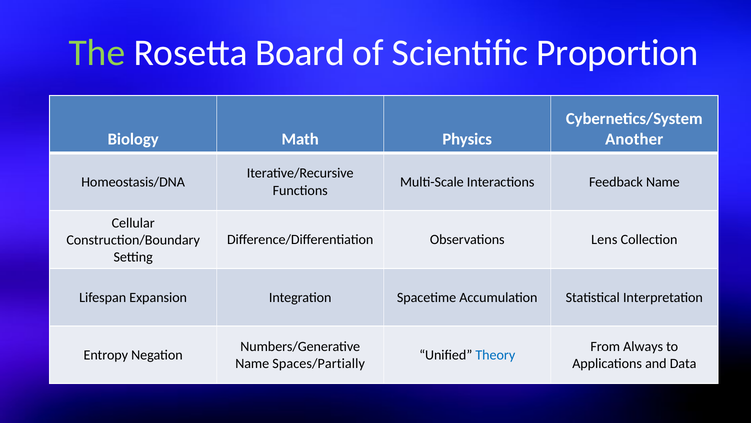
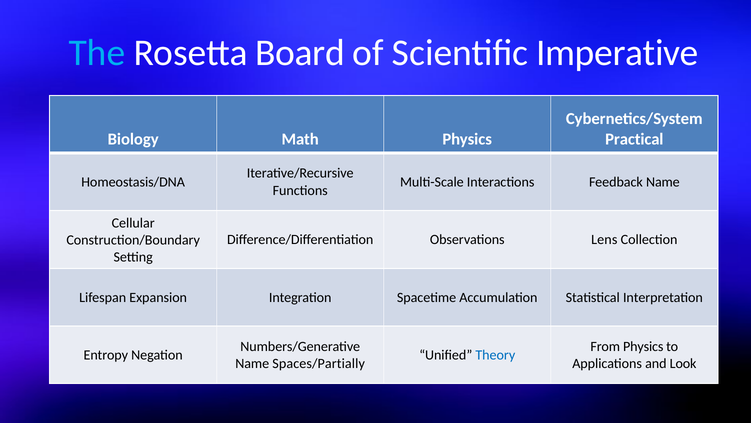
The colour: light green -> light blue (97, 53)
Proportion: Proportion -> Imperative (617, 53)
Another: Another -> Practical (634, 139)
From Always: Always -> Physics (643, 346)
Data: Data -> Look (683, 363)
